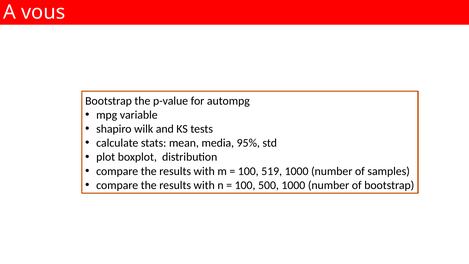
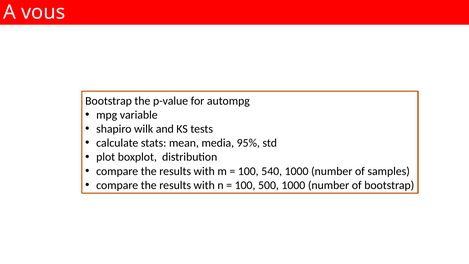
519: 519 -> 540 (272, 171)
